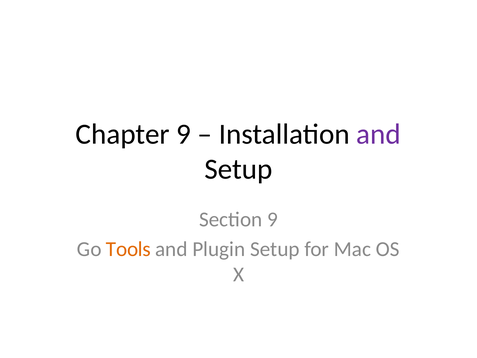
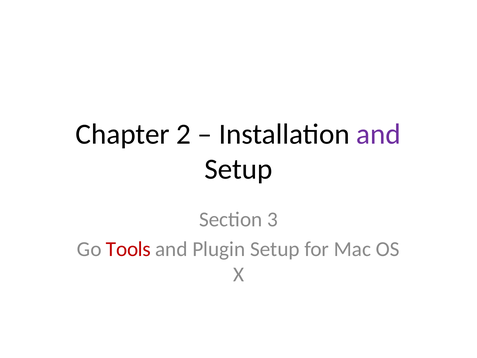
Chapter 9: 9 -> 2 (184, 134)
Section 9: 9 -> 3 (273, 219)
Tools colour: orange -> red (128, 249)
